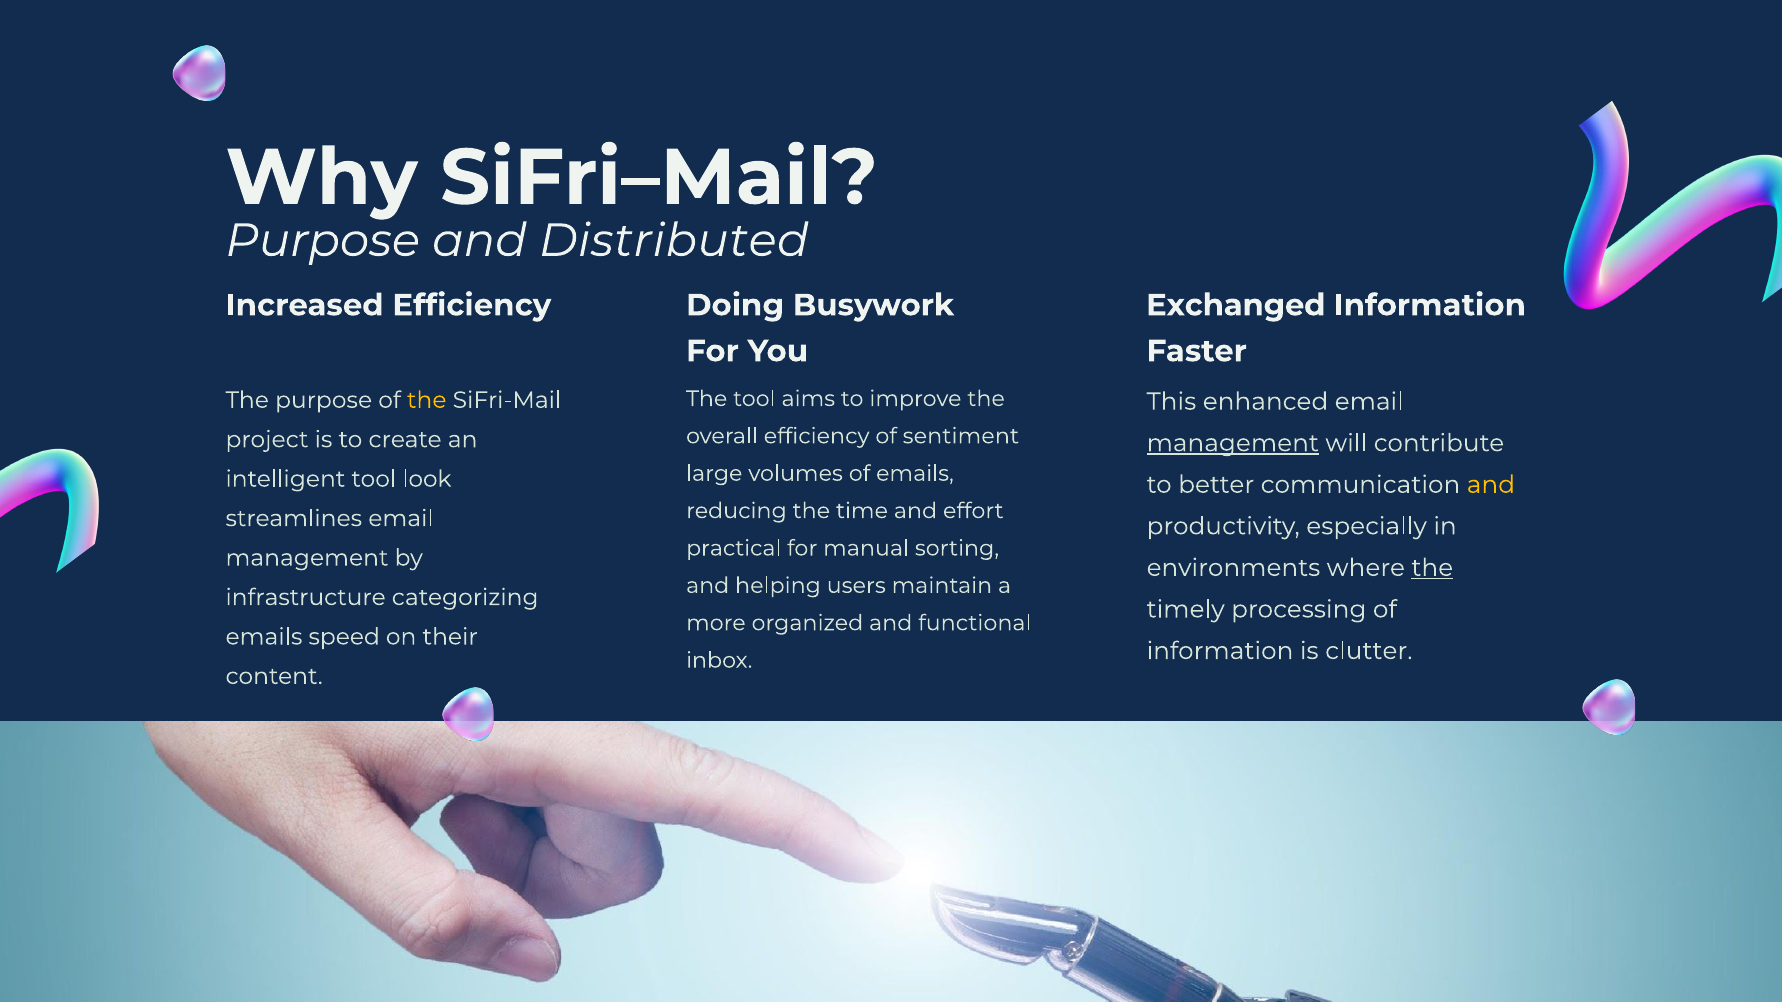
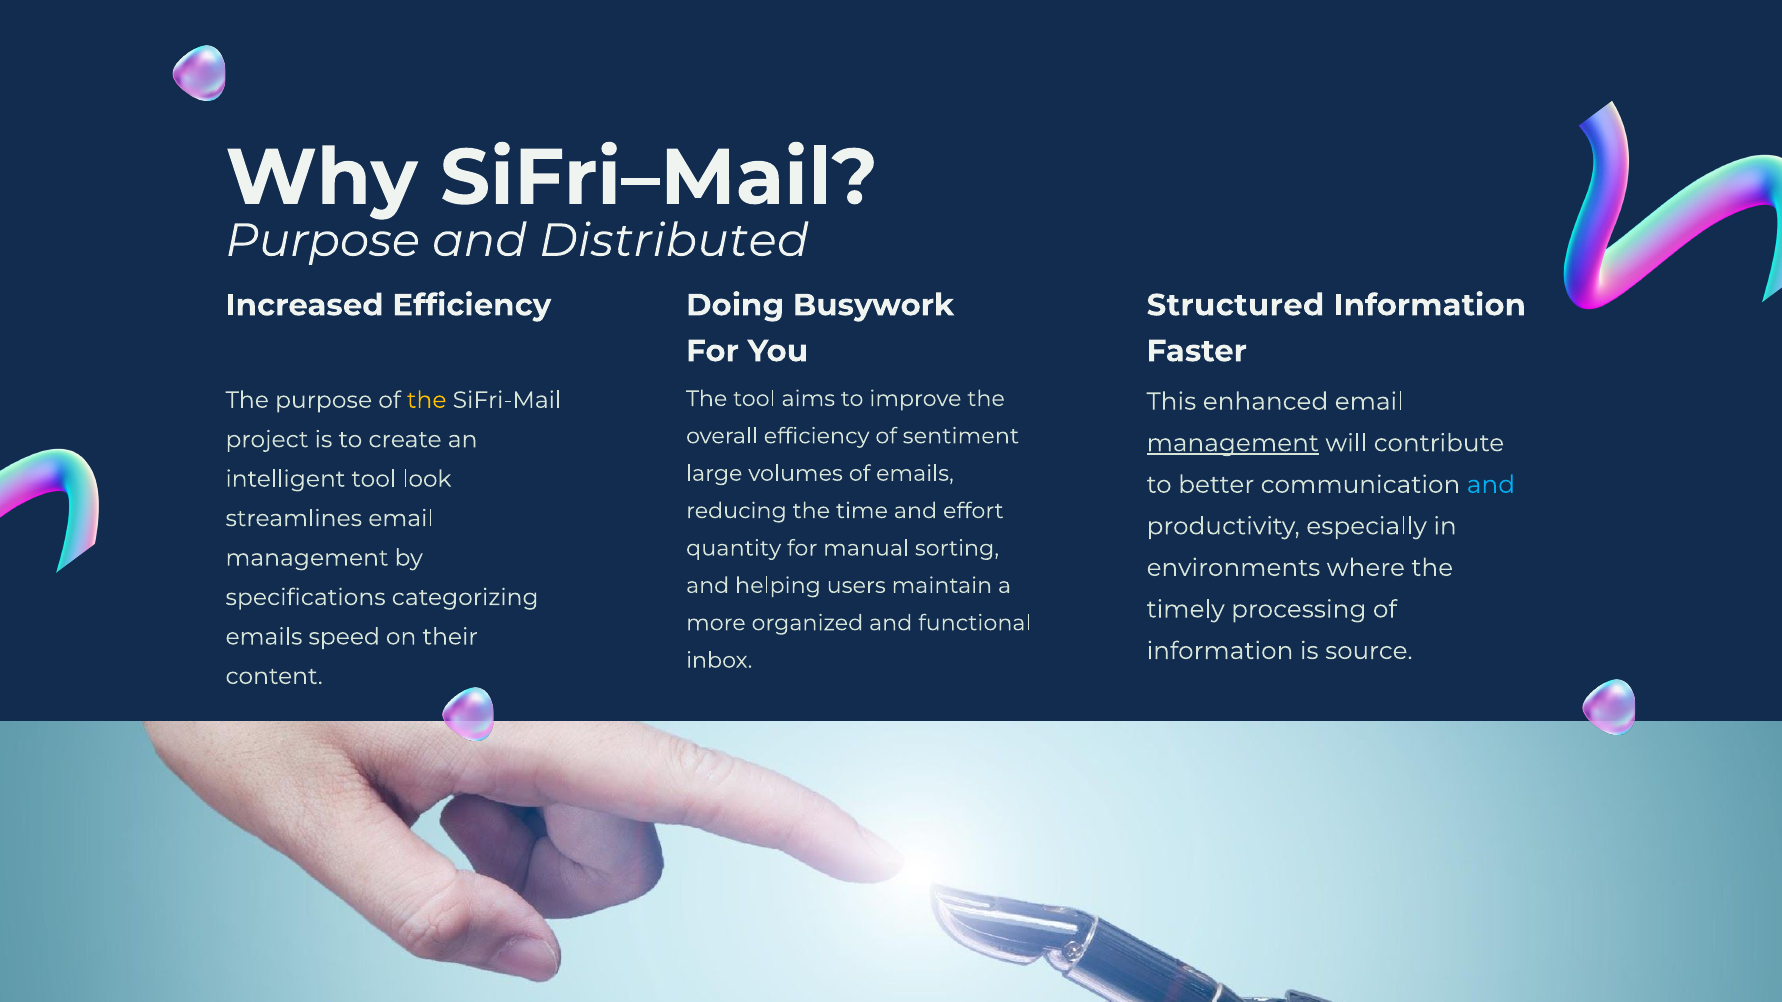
Exchanged: Exchanged -> Structured (1236, 305)
and colour: yellow -> light blue (1491, 485)
practical: practical -> quantity (734, 548)
the underline: present -> none (1432, 568)
infrastructure: infrastructure -> specifications (306, 598)
clutter: clutter -> source (1369, 651)
